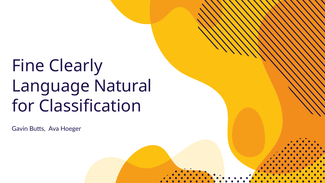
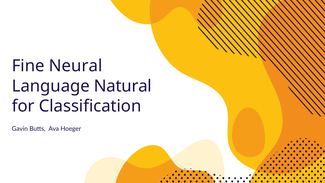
Clearly: Clearly -> Neural (76, 66)
